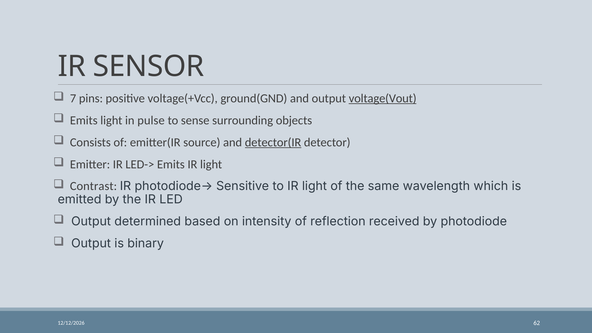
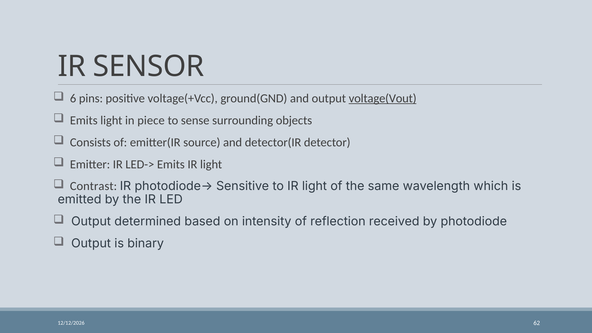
7: 7 -> 6 (73, 98)
pulse: pulse -> piece (151, 120)
detector(IR underline: present -> none (273, 142)
